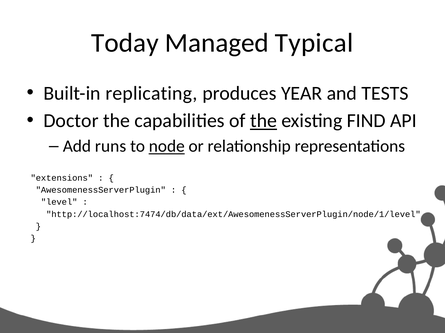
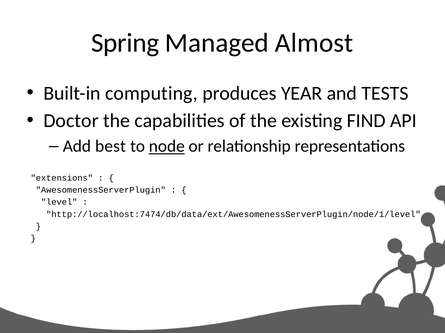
Today: Today -> Spring (125, 43)
Typical: Typical -> Almost (314, 43)
replicating: replicating -> computing (151, 93)
the underline: present -> none (263, 121)
runs: runs -> best (111, 147)
